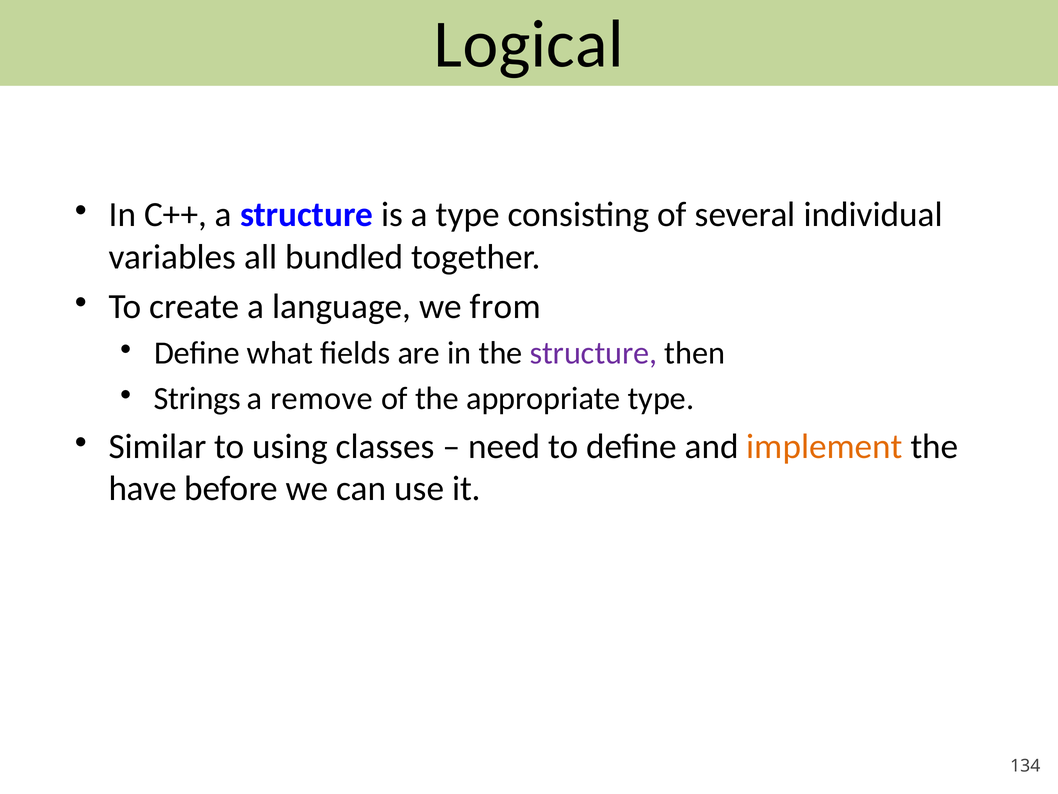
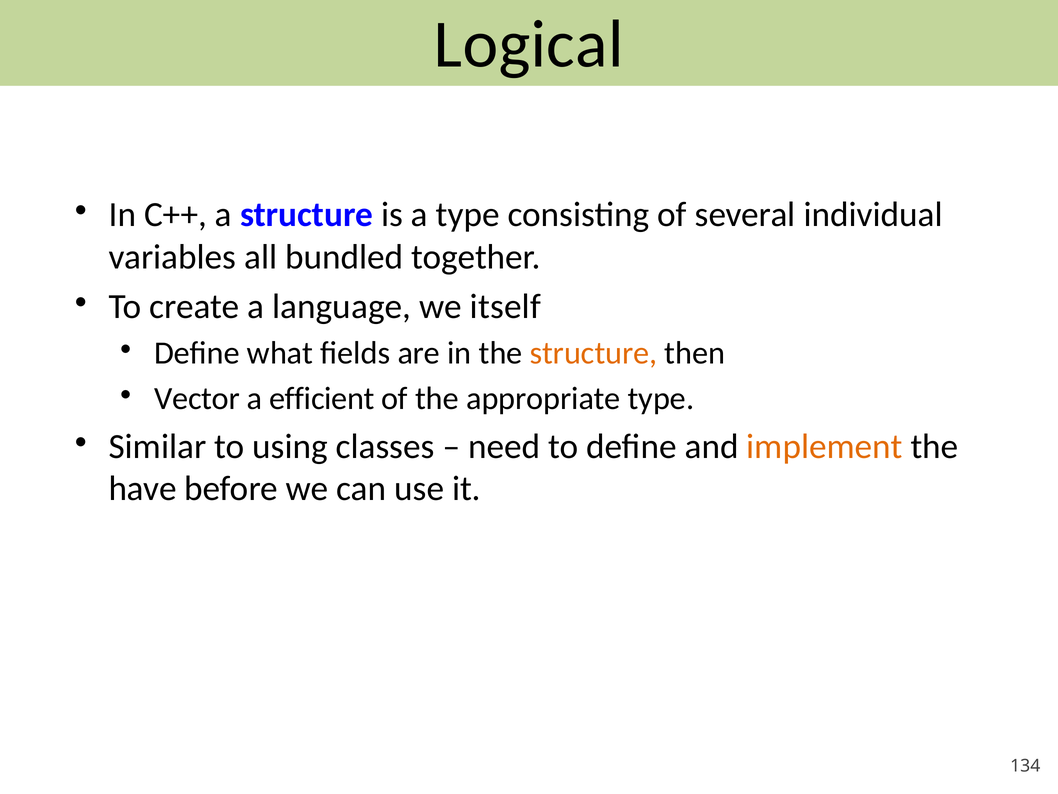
from: from -> itself (505, 306)
structure colour: purple -> orange (593, 353)
Strings: Strings -> Vector (197, 398)
remove: remove -> efficient (322, 398)
